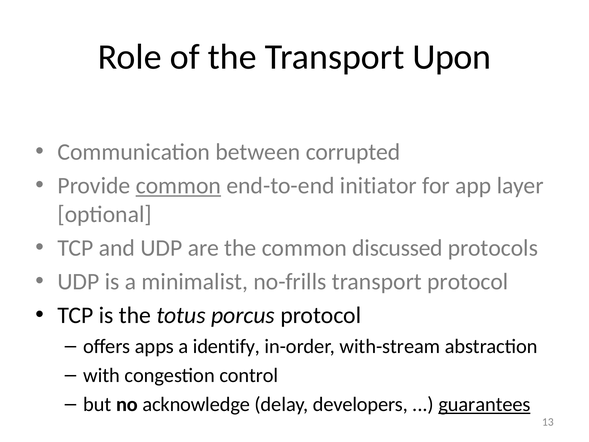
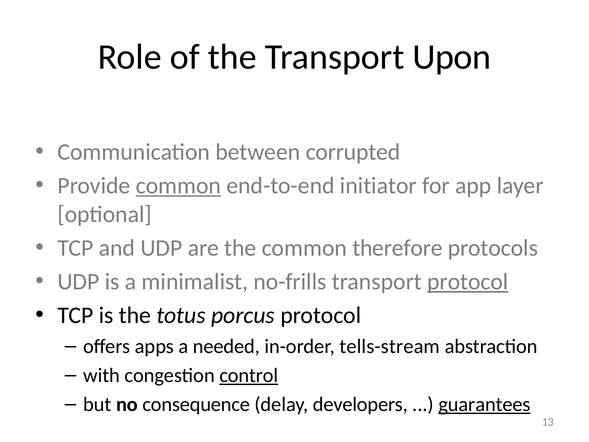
discussed: discussed -> therefore (398, 248)
protocol underline: none -> present (468, 282)
identify: identify -> needed (226, 346)
with-stream: with-stream -> tells-stream (390, 346)
control underline: none -> present (249, 375)
acknowledge: acknowledge -> consequence (196, 404)
